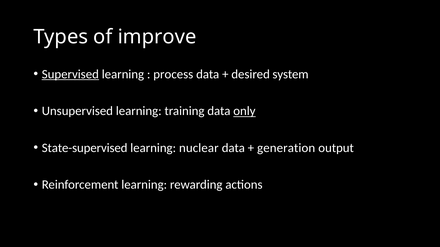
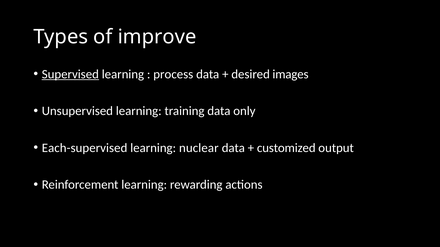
system: system -> images (291, 74)
only underline: present -> none (244, 111)
State-supervised: State-supervised -> Each-supervised (85, 148)
generation: generation -> customized (286, 148)
